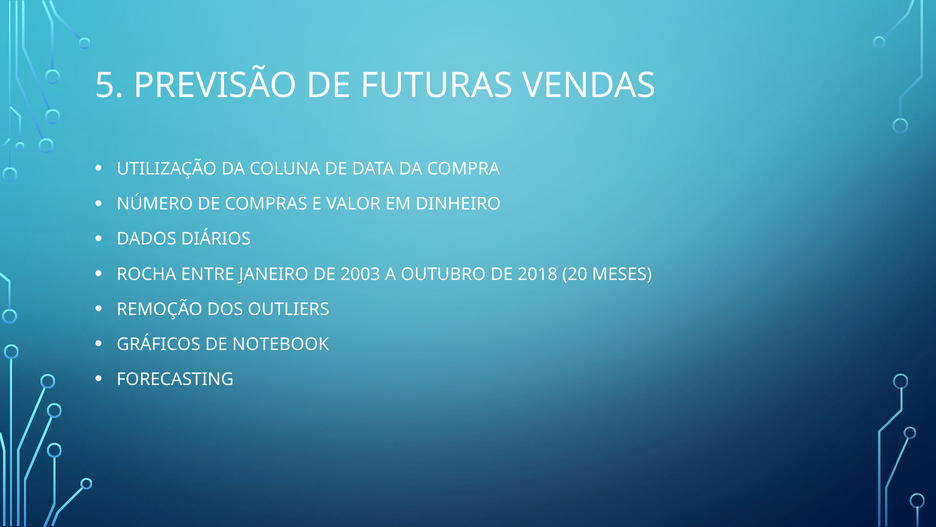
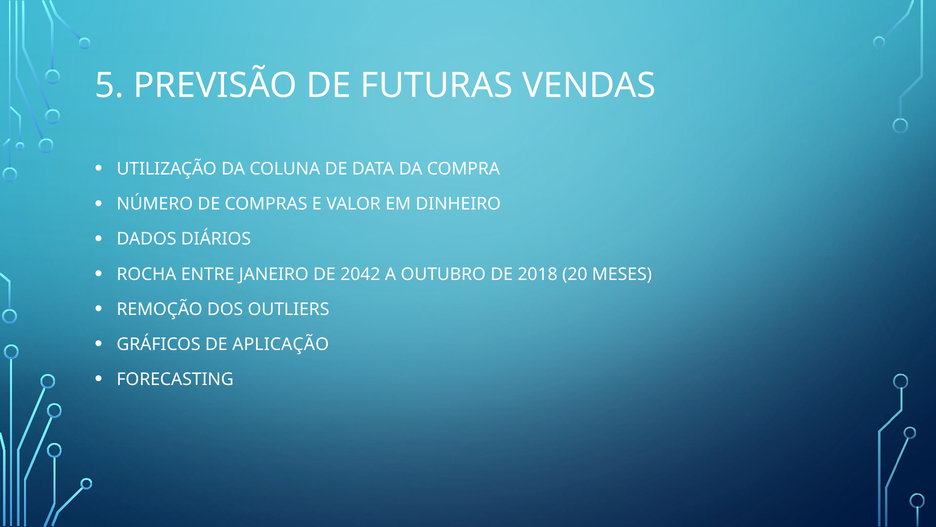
2003: 2003 -> 2042 (360, 274)
NOTEBOOK: NOTEBOOK -> APLICAÇÃO (281, 344)
